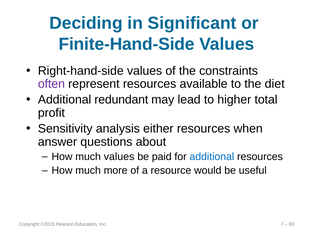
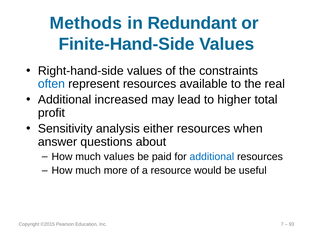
Deciding: Deciding -> Methods (86, 23)
Significant: Significant -> Redundant (192, 23)
often colour: purple -> blue (51, 84)
diet: diet -> real (275, 84)
redundant: redundant -> increased (121, 100)
